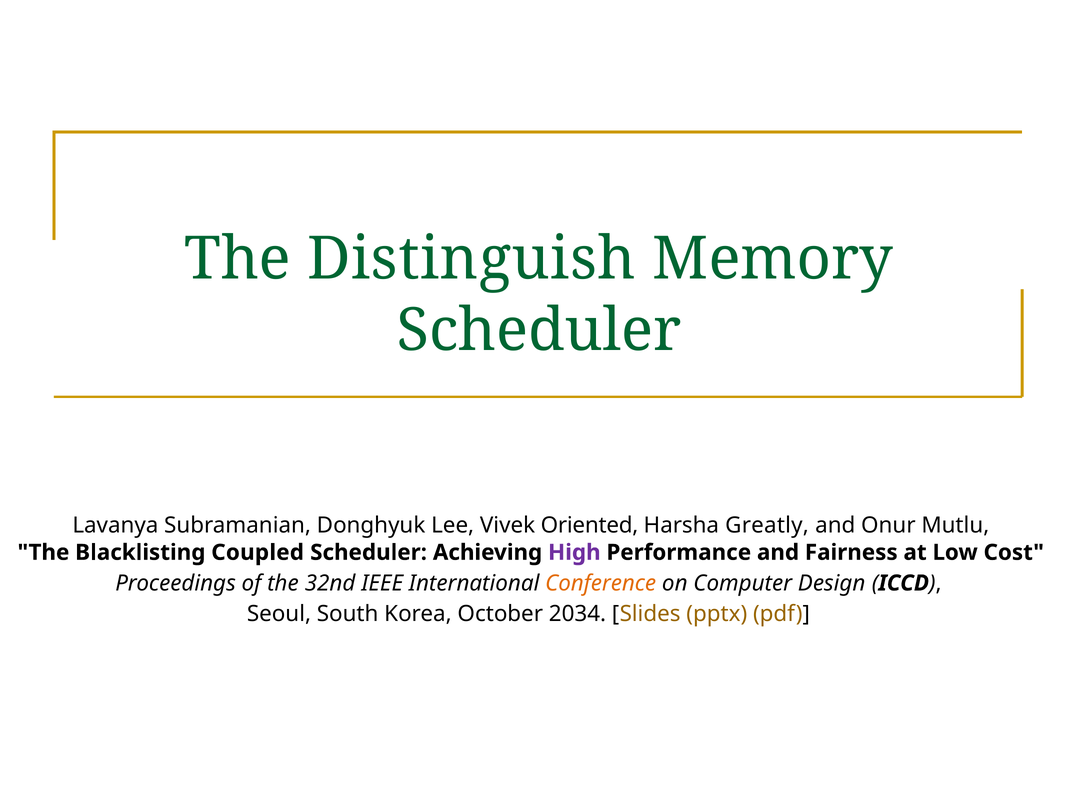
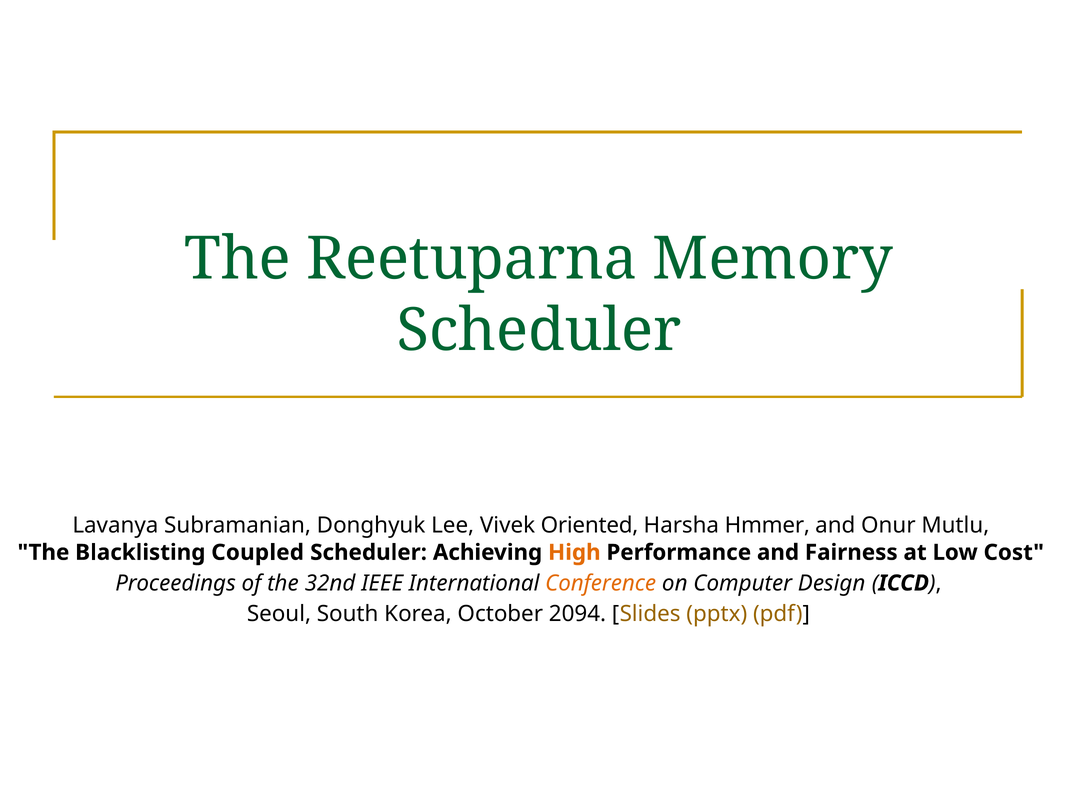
Distinguish: Distinguish -> Reetuparna (472, 259)
Greatly: Greatly -> Hmmer (767, 526)
High colour: purple -> orange (574, 552)
2034: 2034 -> 2094 (577, 614)
